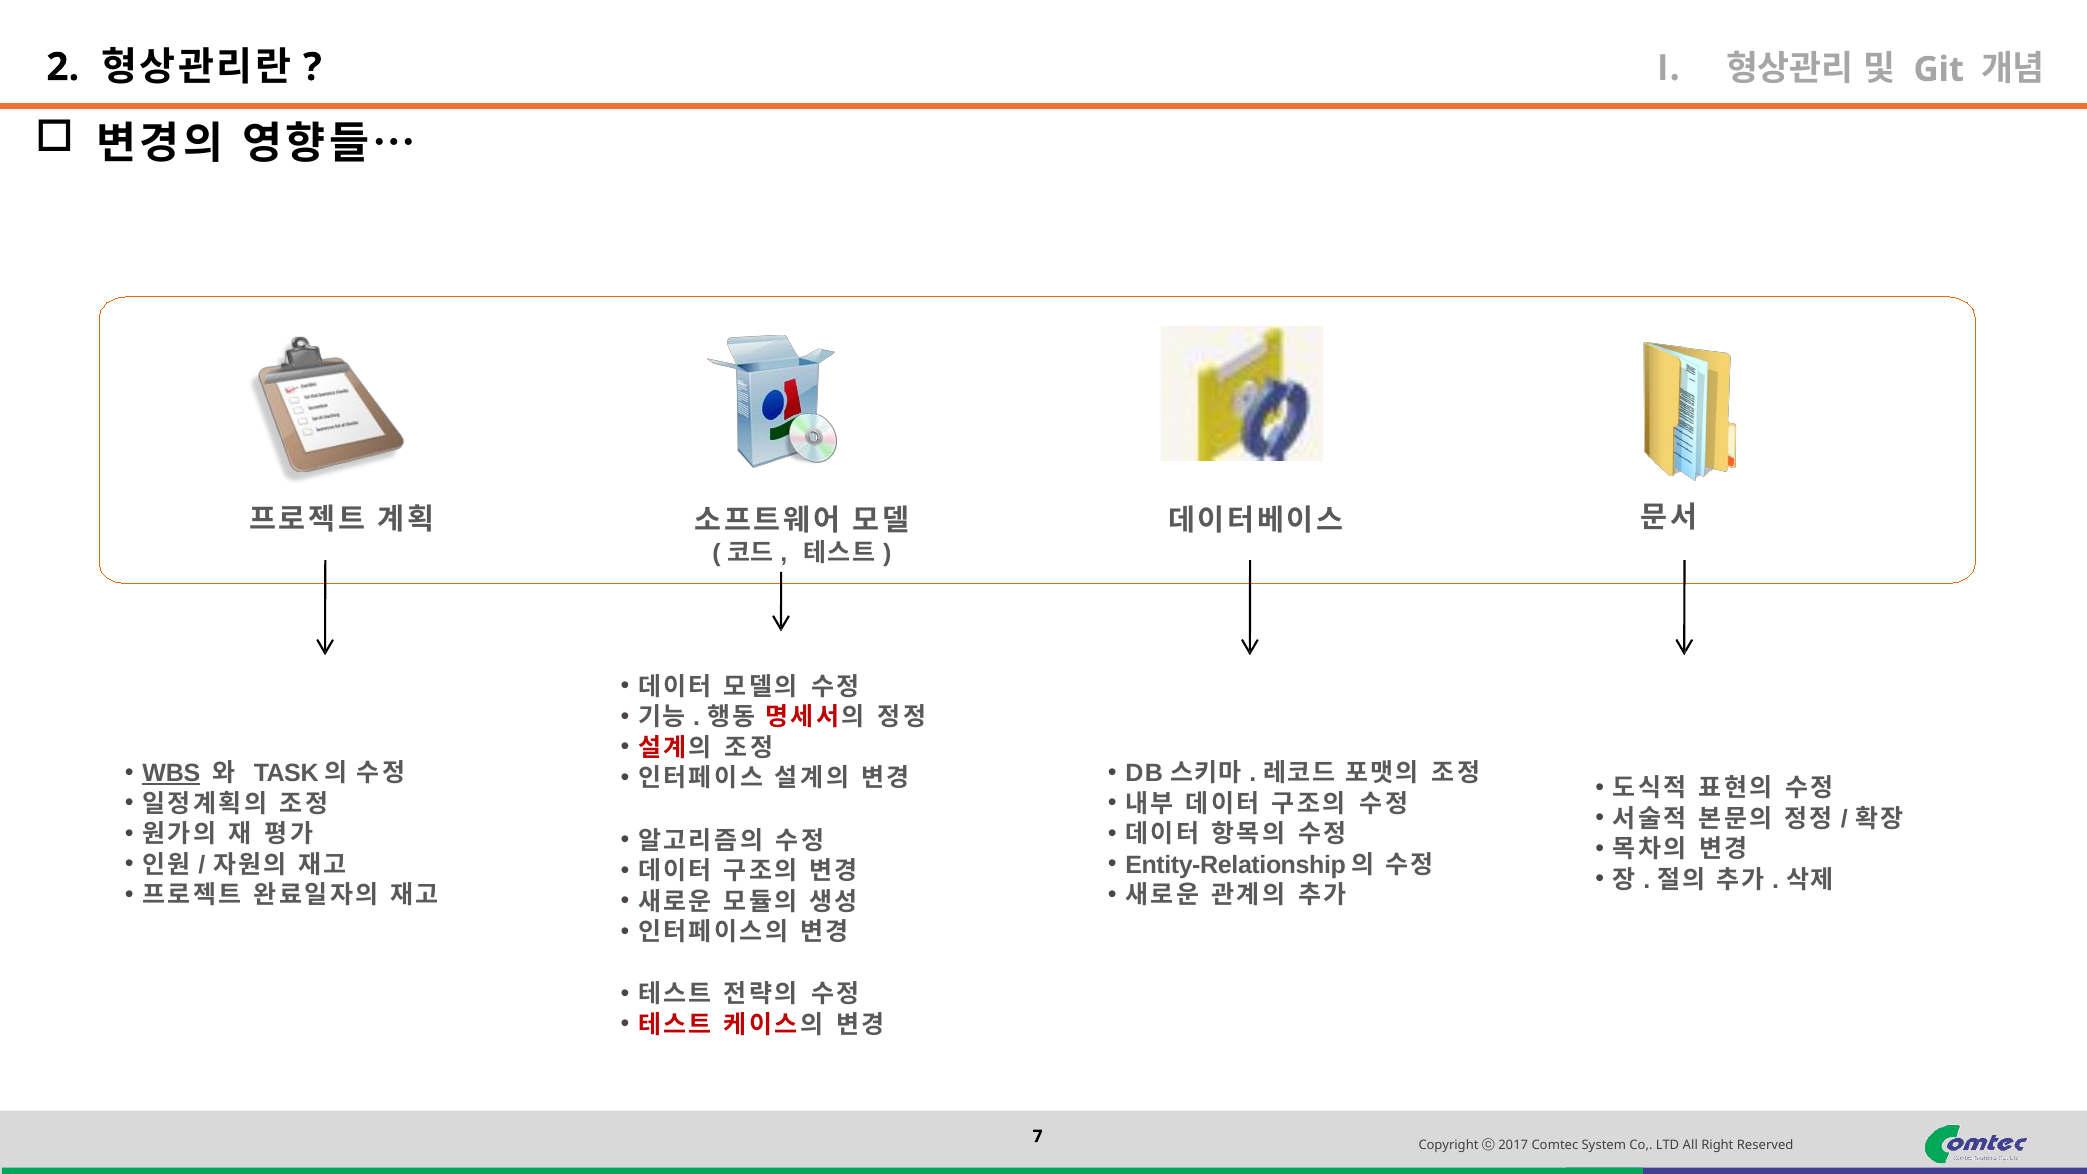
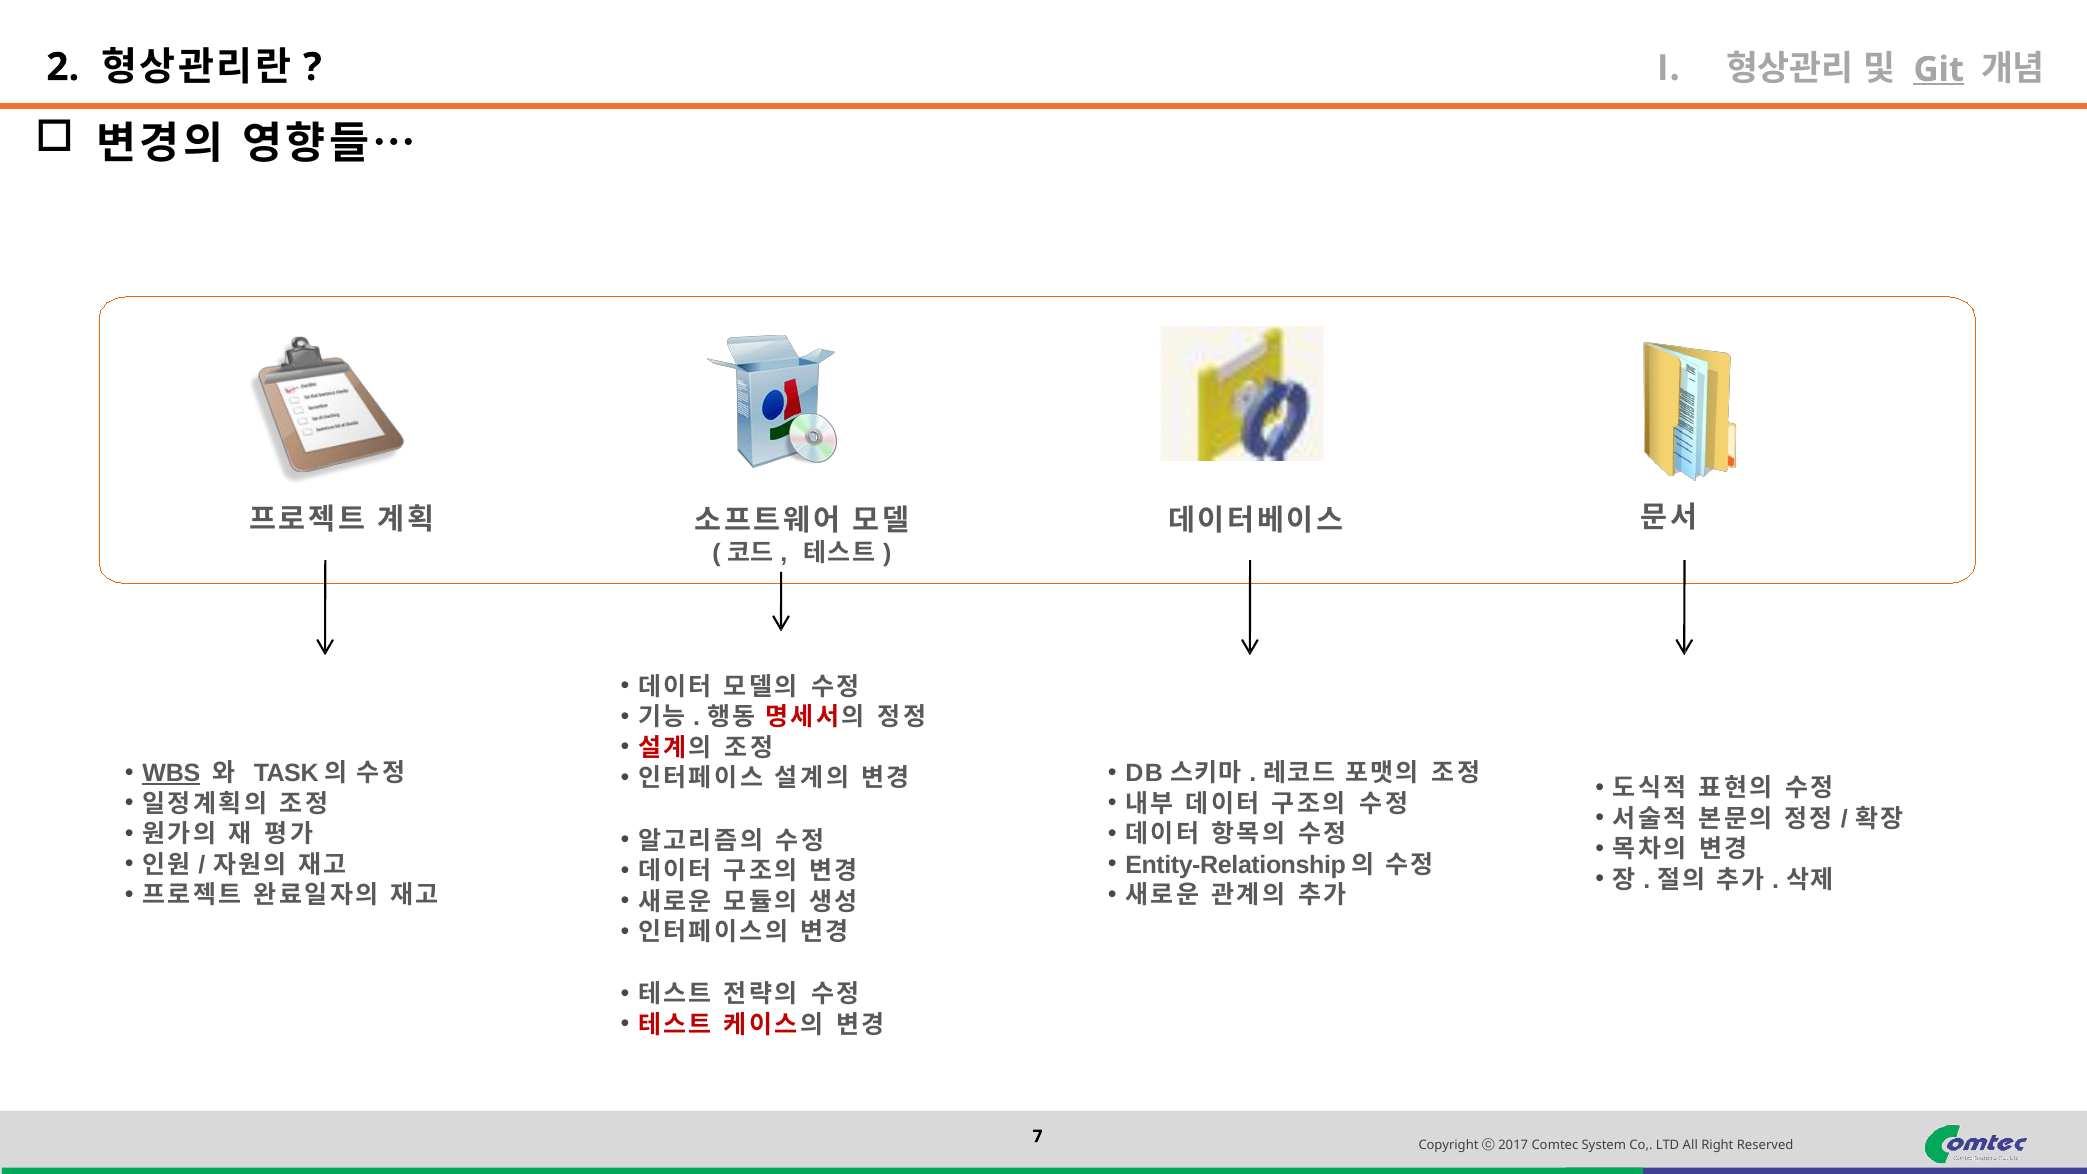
Git underline: none -> present (1939, 69)
